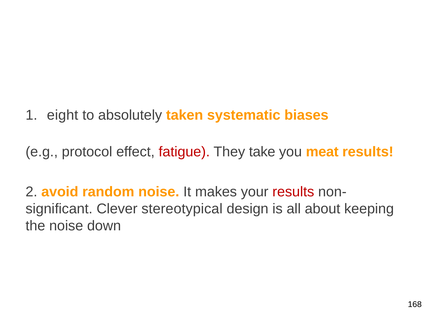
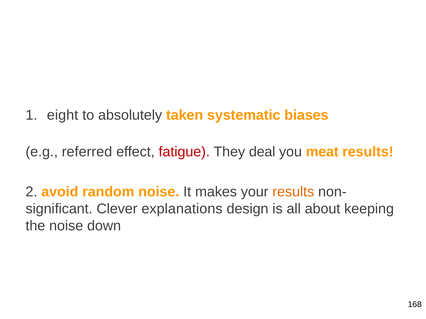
protocol: protocol -> referred (87, 152)
take: take -> deal (262, 152)
results colour: red -> orange (293, 192)
stereotypical: stereotypical -> explanations (182, 209)
